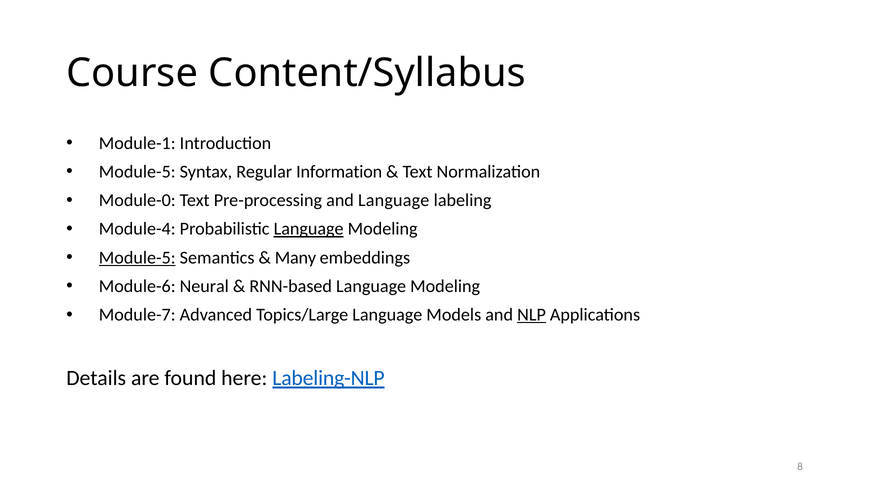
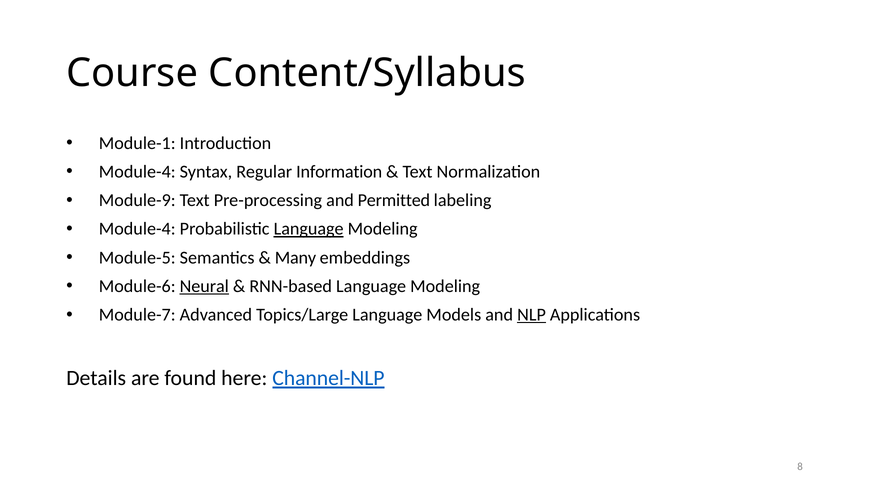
Module-5: Module-5 -> Module-4 (137, 172)
Module-0: Module-0 -> Module-9 (137, 200)
and Language: Language -> Permitted (394, 200)
Module-5 underline: present -> none (137, 257)
Neural underline: none -> present (204, 286)
Labeling-NLP: Labeling-NLP -> Channel-NLP (328, 378)
